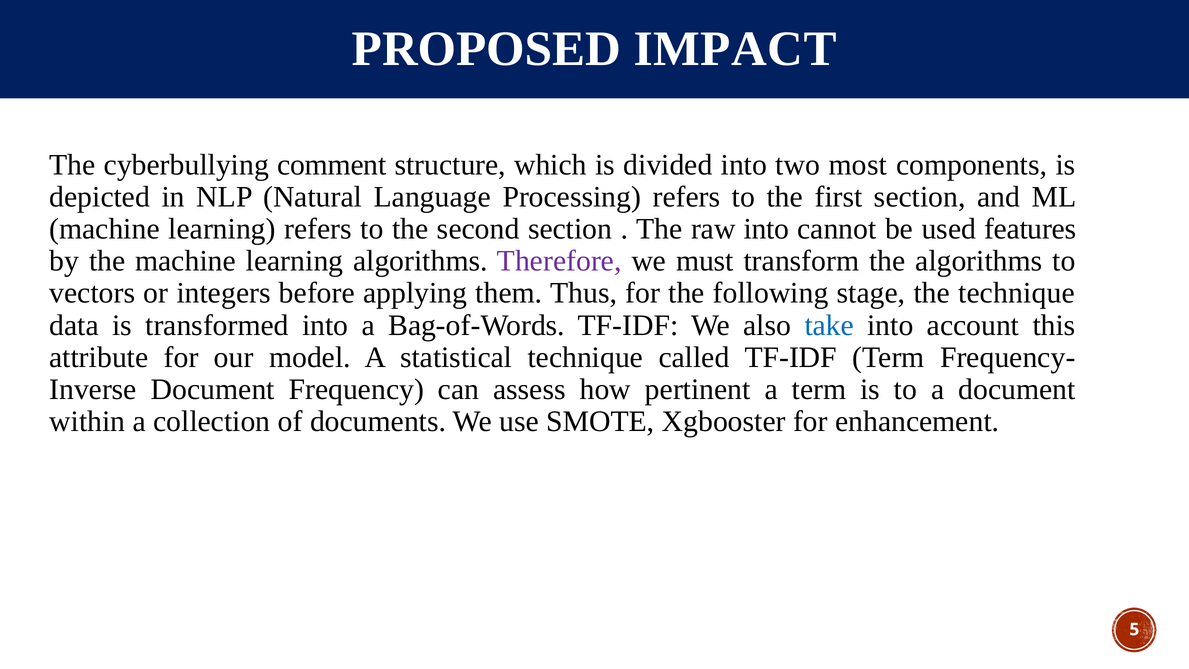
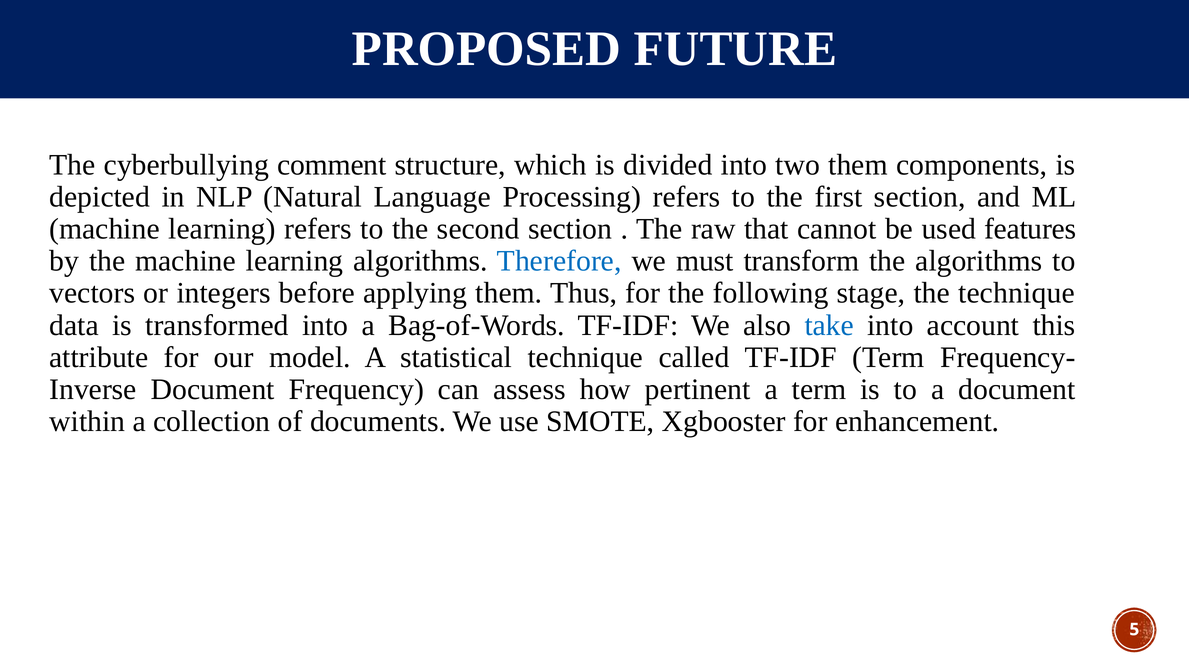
IMPACT: IMPACT -> FUTURE (735, 49)
two most: most -> them (858, 165)
raw into: into -> that (766, 229)
Therefore colour: purple -> blue (559, 261)
